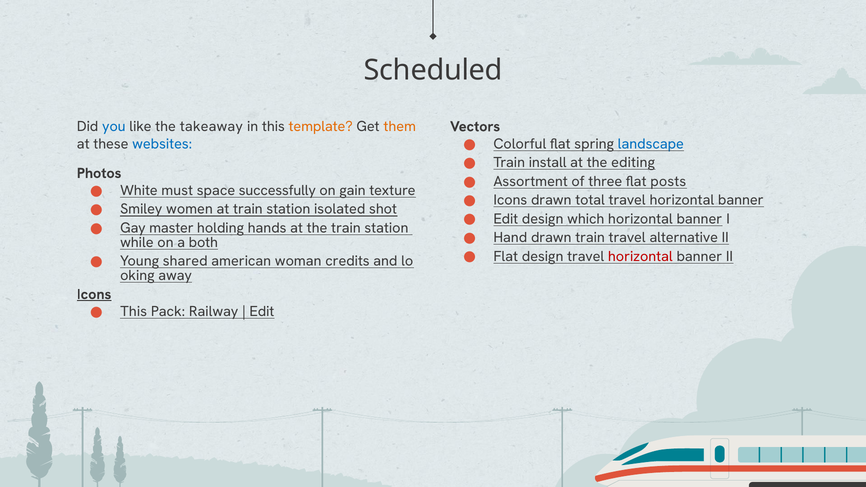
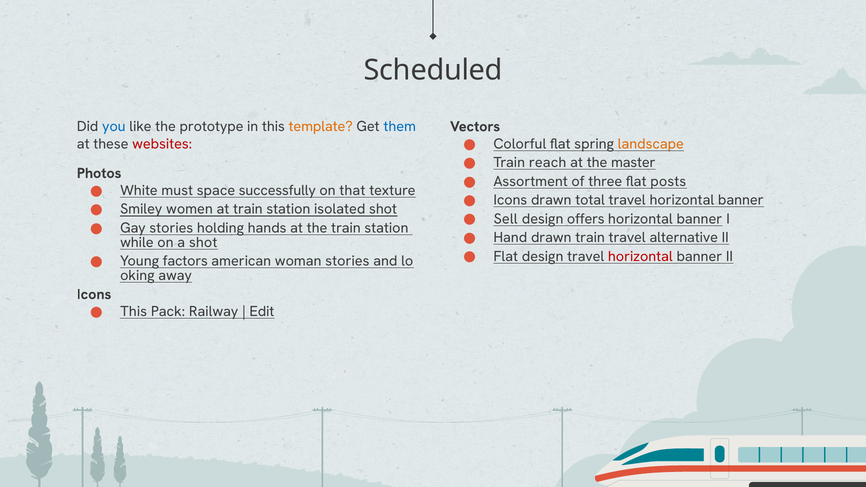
takeaway: takeaway -> prototype (212, 127)
them colour: orange -> blue (400, 127)
landscape colour: blue -> orange (651, 144)
websites colour: blue -> red (162, 144)
install: install -> reach (548, 163)
editing: editing -> master (633, 163)
gain: gain -> that (352, 191)
Edit: Edit -> Sell (506, 219)
which: which -> offers (586, 219)
Gay master: master -> stories (171, 228)
a both: both -> shot (203, 242)
shared: shared -> factors (185, 261)
woman credits: credits -> stories (347, 261)
Icons underline: present -> none (94, 294)
